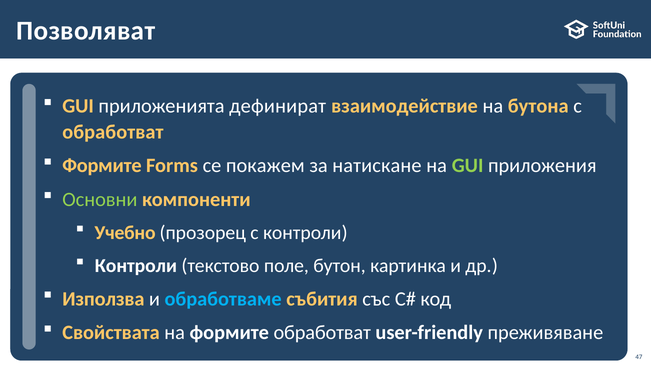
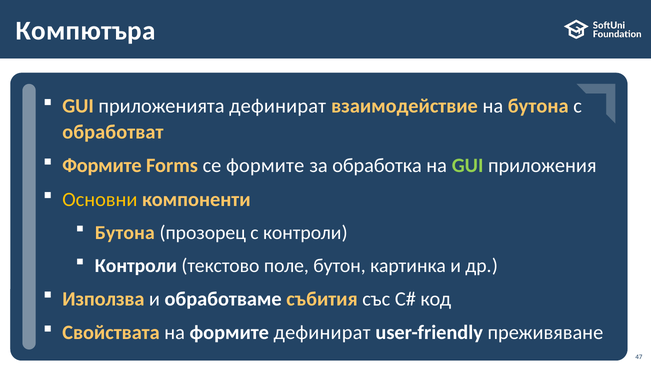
Позволяват: Позволяват -> Компютъра (86, 31)
се покажем: покажем -> формите (265, 166)
натискане: натискане -> обработка (377, 166)
Основни colour: light green -> yellow (100, 199)
Учебно: Учебно -> Бутона (125, 233)
обработваме colour: light blue -> white (223, 299)
формите обработват: обработват -> дефинират (322, 333)
